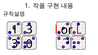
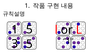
1 3: 3 -> 5 (29, 30)
3 0: 0 -> 5 (29, 44)
